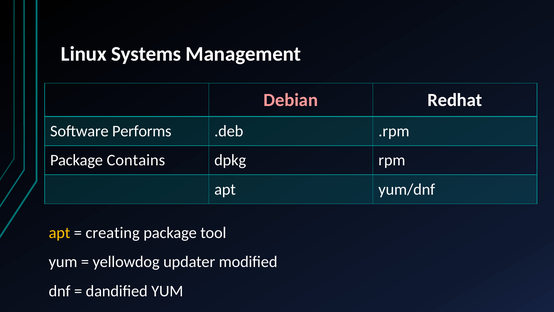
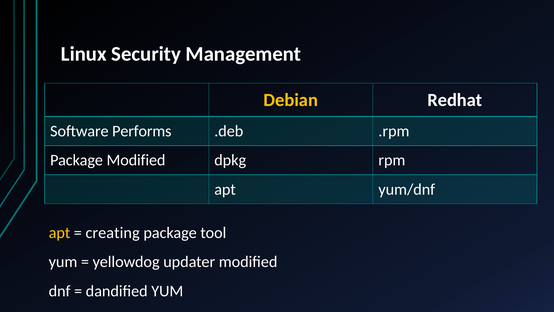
Systems: Systems -> Security (146, 54)
Debian colour: pink -> yellow (291, 100)
Package Contains: Contains -> Modified (136, 160)
